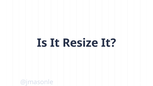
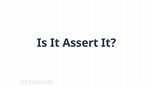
Resize: Resize -> Assert (80, 43)
